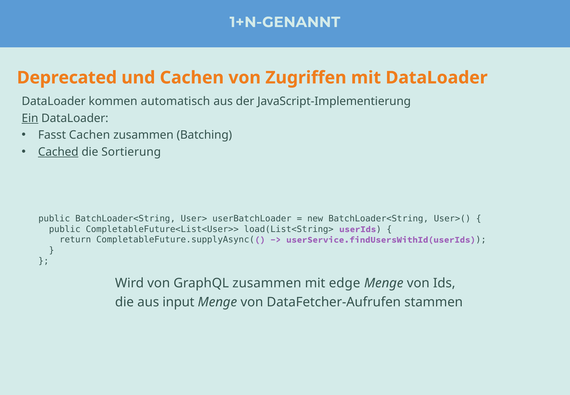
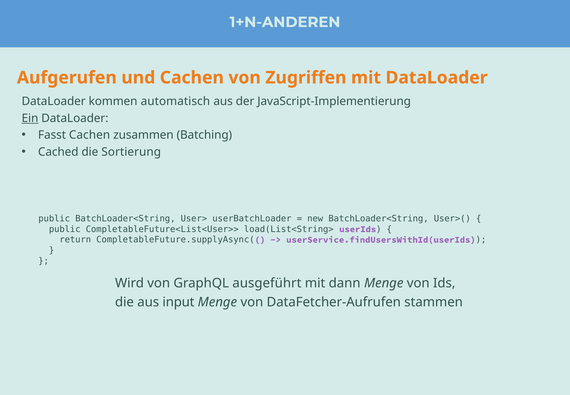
1+N-GENANNT: 1+N-GENANNT -> 1+N-ANDEREN (285, 22)
Deprecated: Deprecated -> Aufgerufen (67, 78)
Cached underline: present -> none (58, 152)
GraphQL zusammen: zusammen -> ausgeführt (267, 283)
edge: edge -> dann (345, 283)
